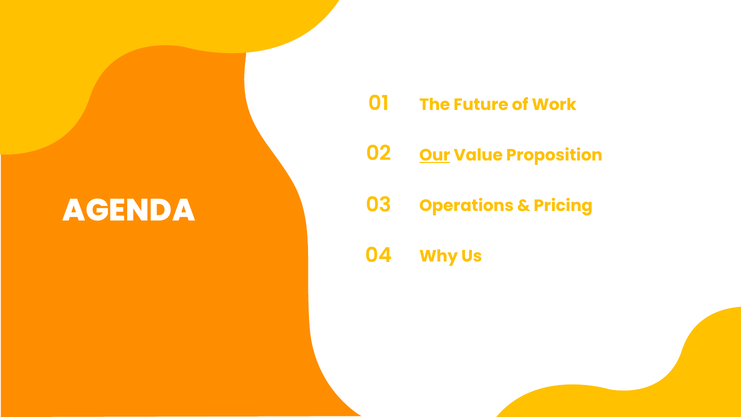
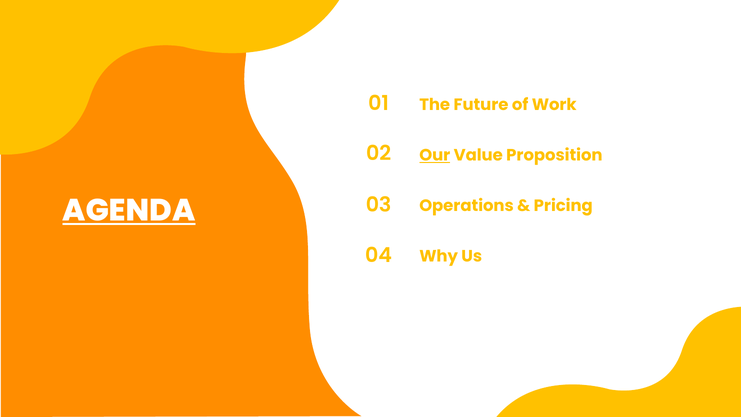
AGENDA underline: none -> present (129, 211)
